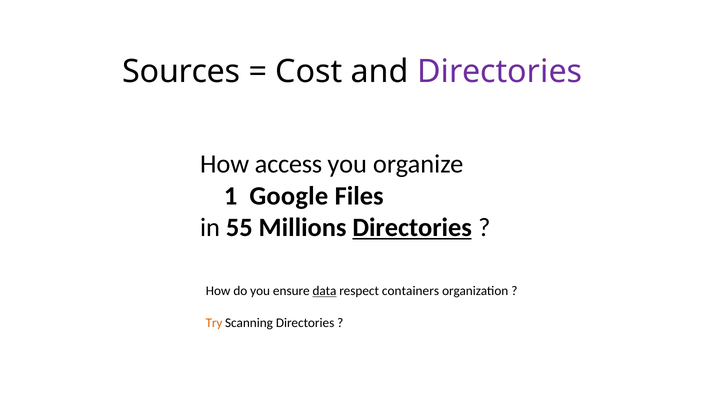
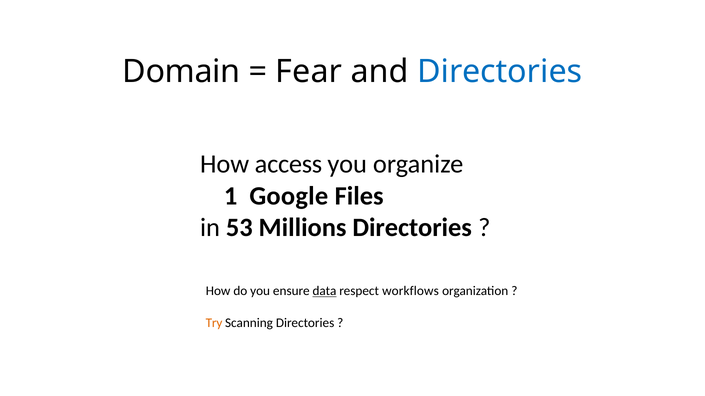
Sources: Sources -> Domain (181, 71)
Cost: Cost -> Fear (309, 71)
Directories colour: purple -> blue (500, 71)
55: 55 -> 53 (239, 228)
Directories underline: present -> none (412, 228)
containers: containers -> workflows (410, 291)
